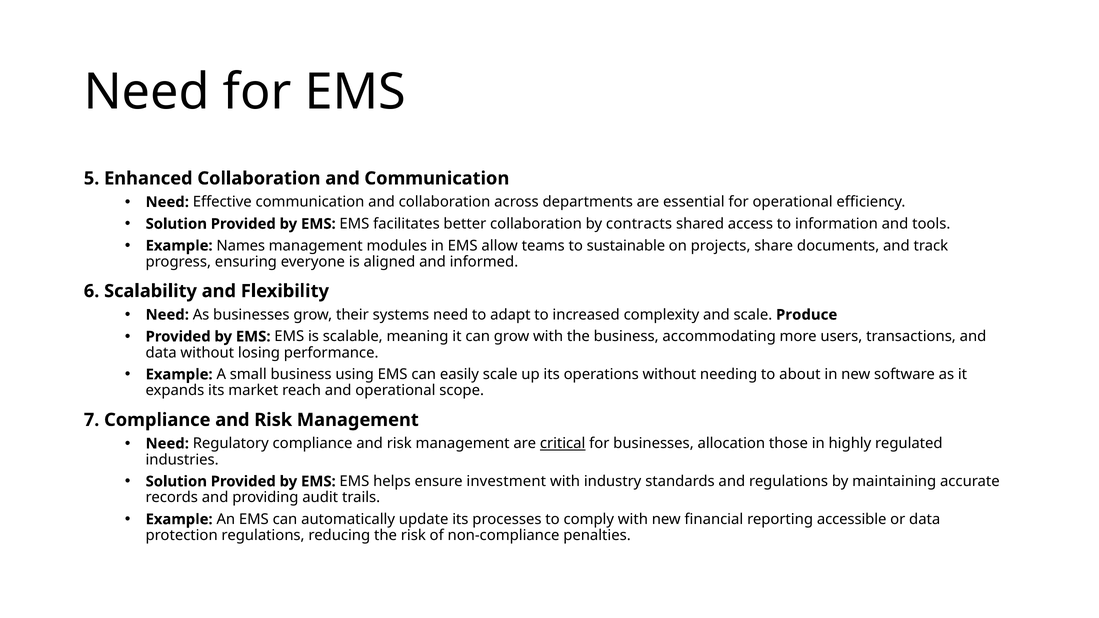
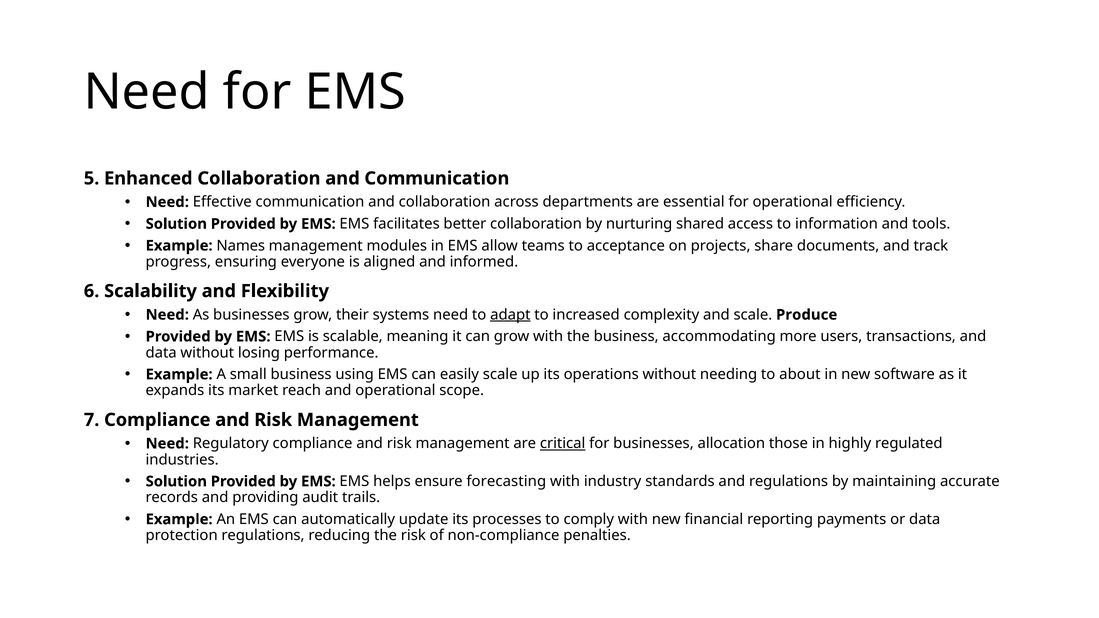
contracts: contracts -> nurturing (639, 224)
sustainable: sustainable -> acceptance (626, 246)
adapt underline: none -> present (510, 315)
investment: investment -> forecasting (506, 482)
accessible: accessible -> payments (852, 519)
